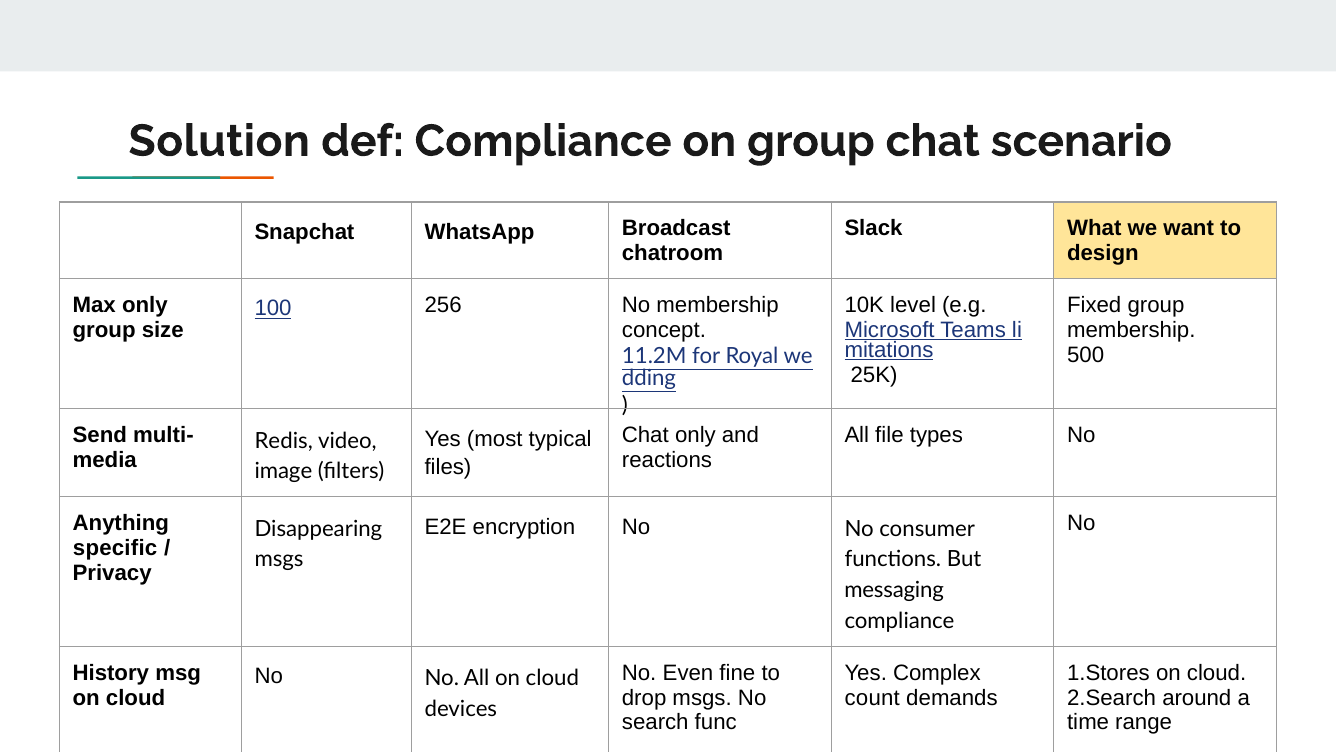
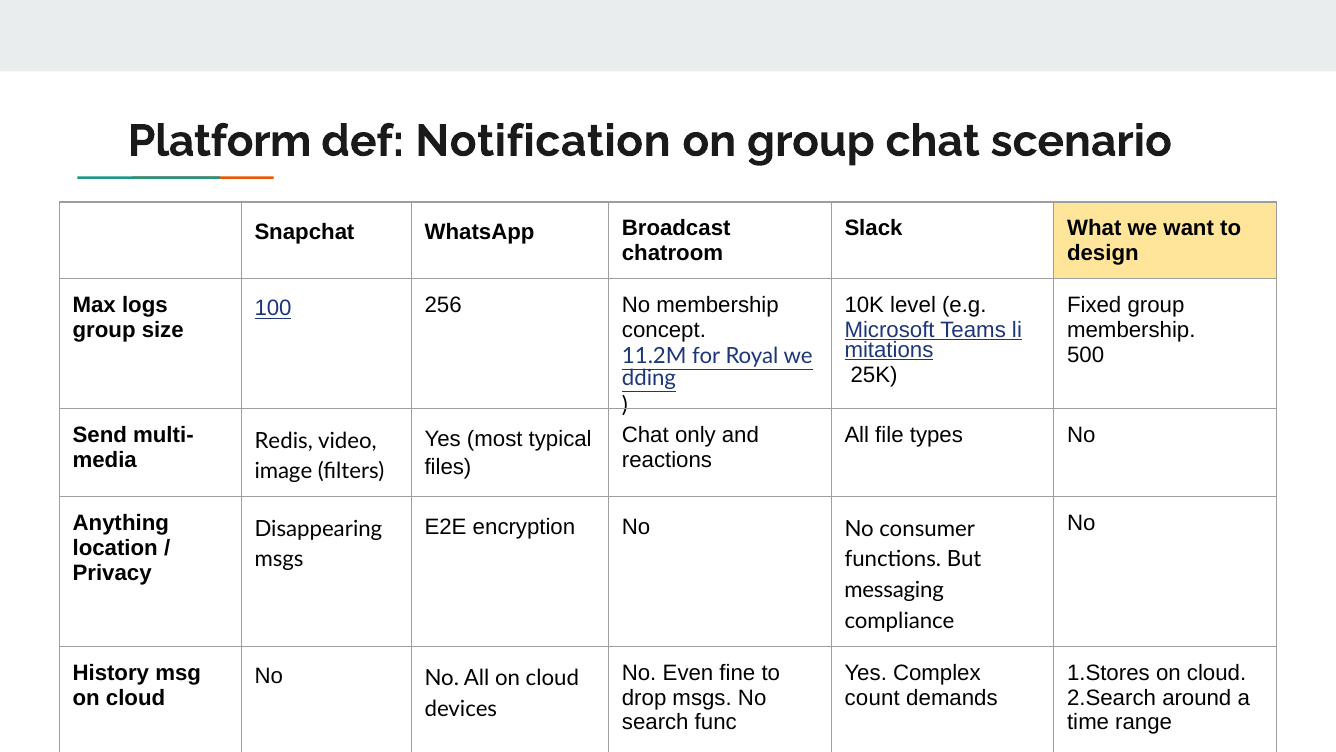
Solution: Solution -> Platform (220, 141)
def Compliance: Compliance -> Notification (543, 141)
Max only: only -> logs (145, 305)
specific: specific -> location (115, 548)
